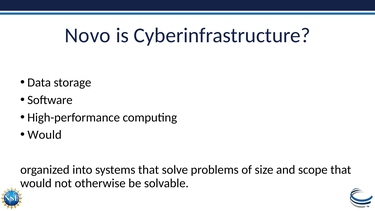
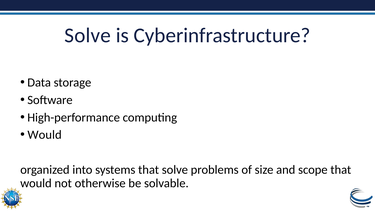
Novo: Novo -> Solve (88, 35)
